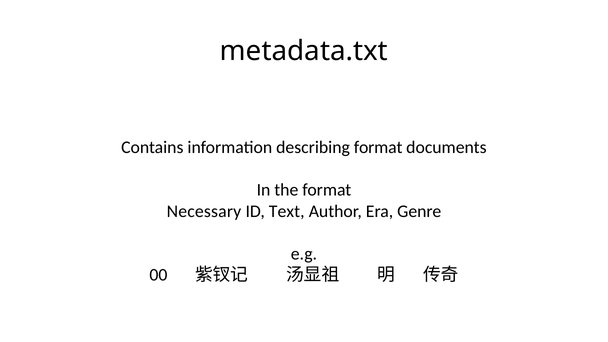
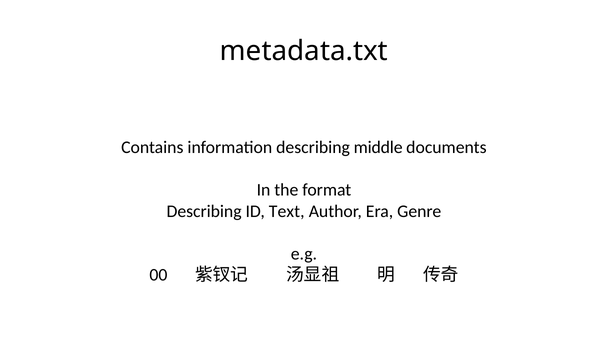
describing format: format -> middle (378, 148)
Necessary: Necessary -> Describing (204, 211)
